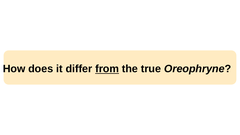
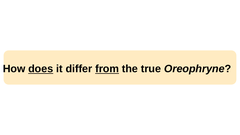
does underline: none -> present (41, 69)
